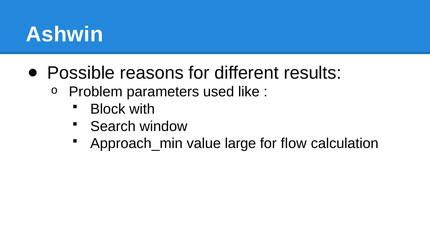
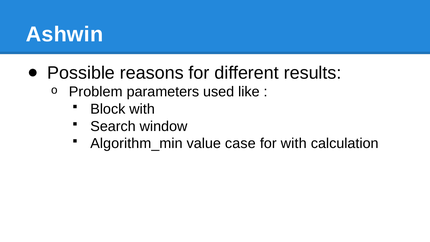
Approach_min: Approach_min -> Algorithm_min (136, 143)
large: large -> case (240, 143)
for flow: flow -> with (294, 143)
